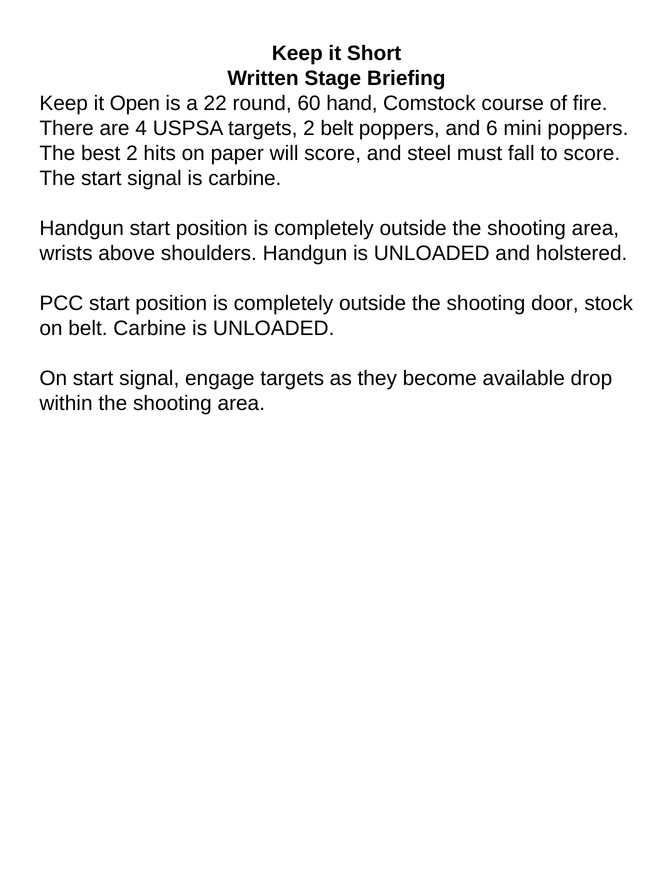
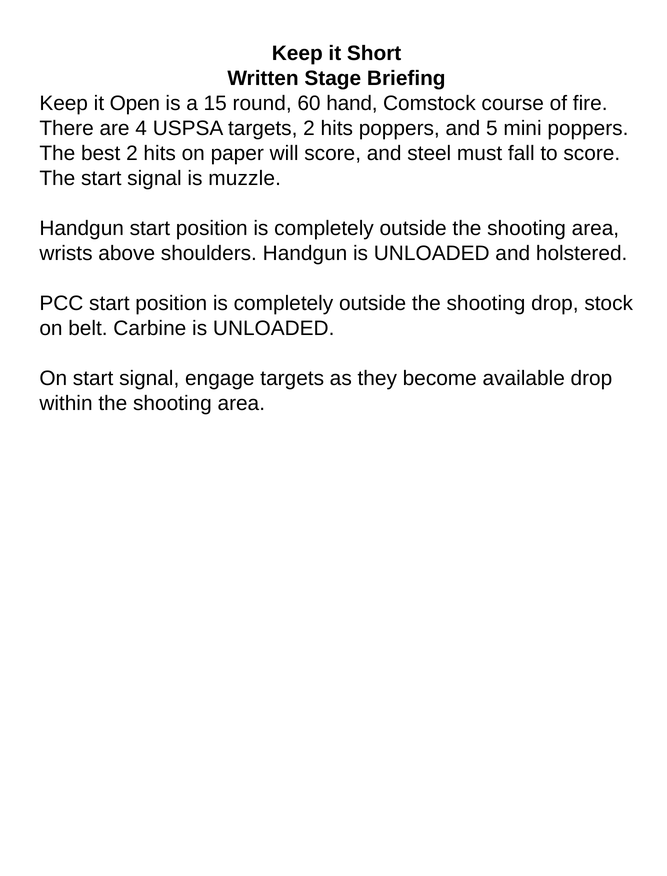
22: 22 -> 15 (215, 103)
targets 2 belt: belt -> hits (337, 128)
6: 6 -> 5 (492, 128)
is carbine: carbine -> muzzle (245, 178)
shooting door: door -> drop (555, 303)
